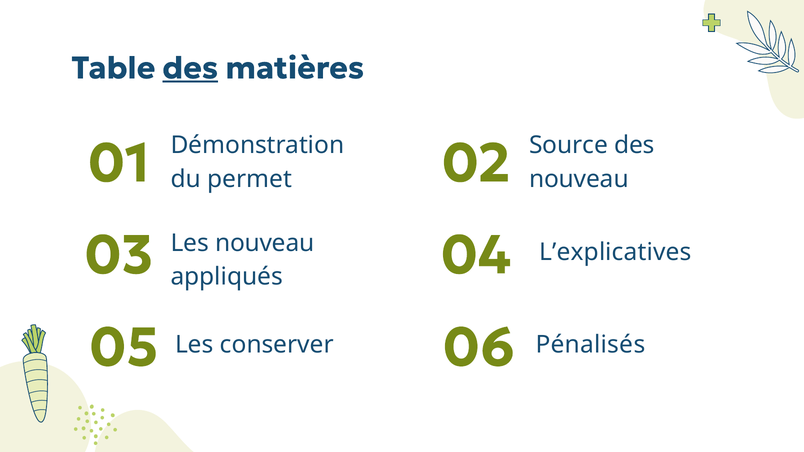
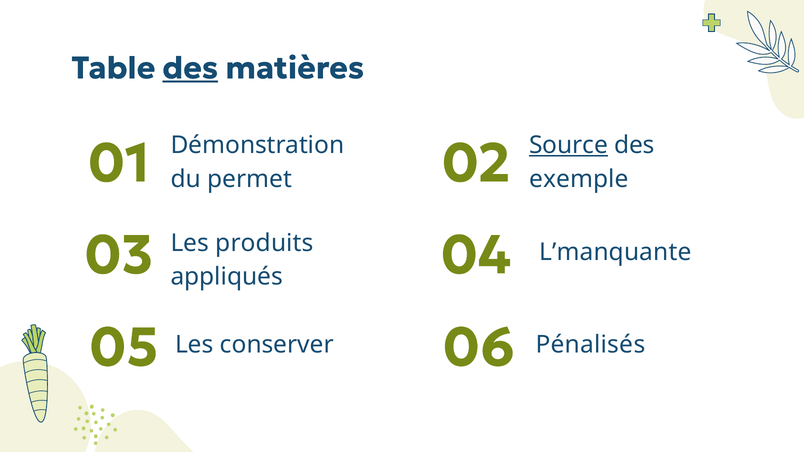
Source underline: none -> present (568, 145)
nouveau: nouveau -> exemple (579, 179)
Les nouveau: nouveau -> produits (265, 243)
L’explicatives: L’explicatives -> L’manquante (615, 252)
